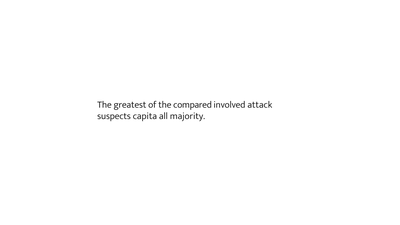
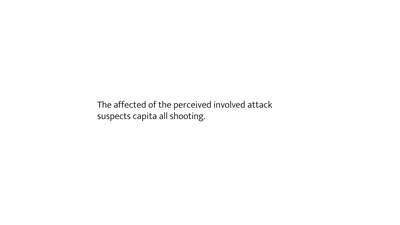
greatest: greatest -> affected (130, 105)
compared: compared -> perceived (192, 105)
majority: majority -> shooting (188, 116)
